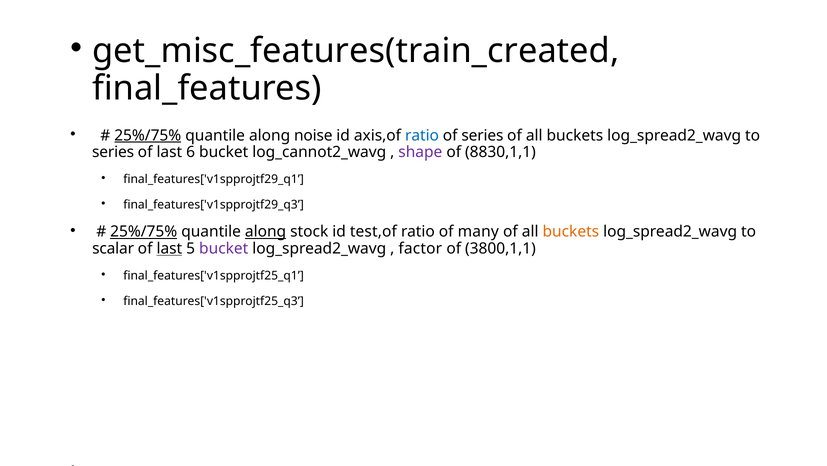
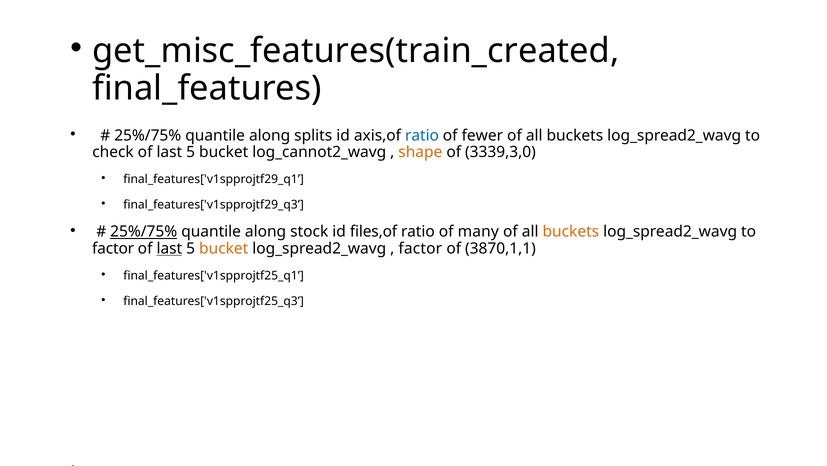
25%/75% underline: present -> none (148, 135)
noise: noise -> splits (313, 135)
of series: series -> fewer (482, 135)
series: series -> check (113, 152)
6: 6 -> 5 (191, 152)
shape colour: purple -> orange (420, 152)
8830,1,1: 8830,1,1 -> 3339,3,0 (500, 152)
along underline: present -> none (266, 231)
test,of: test,of -> files,of (374, 231)
scalar: scalar -> factor (113, 248)
bucket colour: purple -> orange (224, 248)
3800,1,1: 3800,1,1 -> 3870,1,1 (500, 248)
